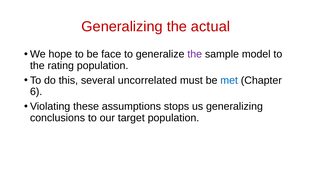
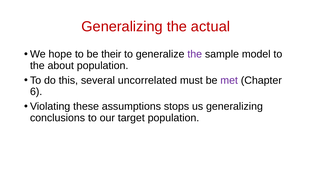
face: face -> their (111, 54)
rating: rating -> about (61, 66)
met colour: blue -> purple (229, 80)
